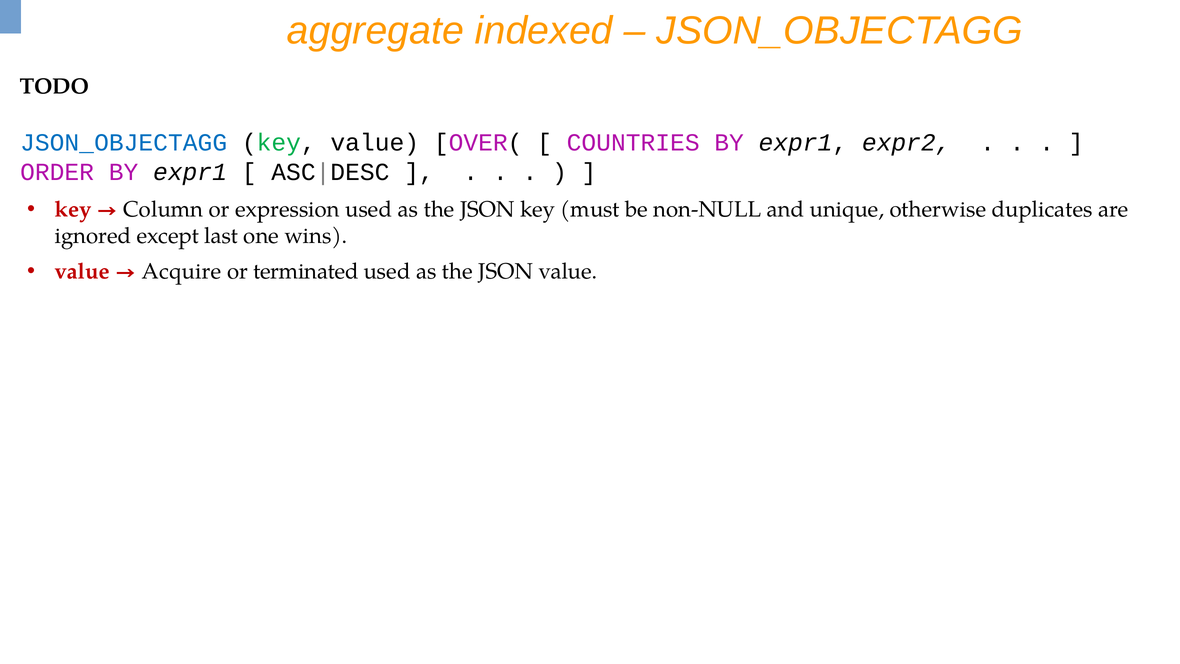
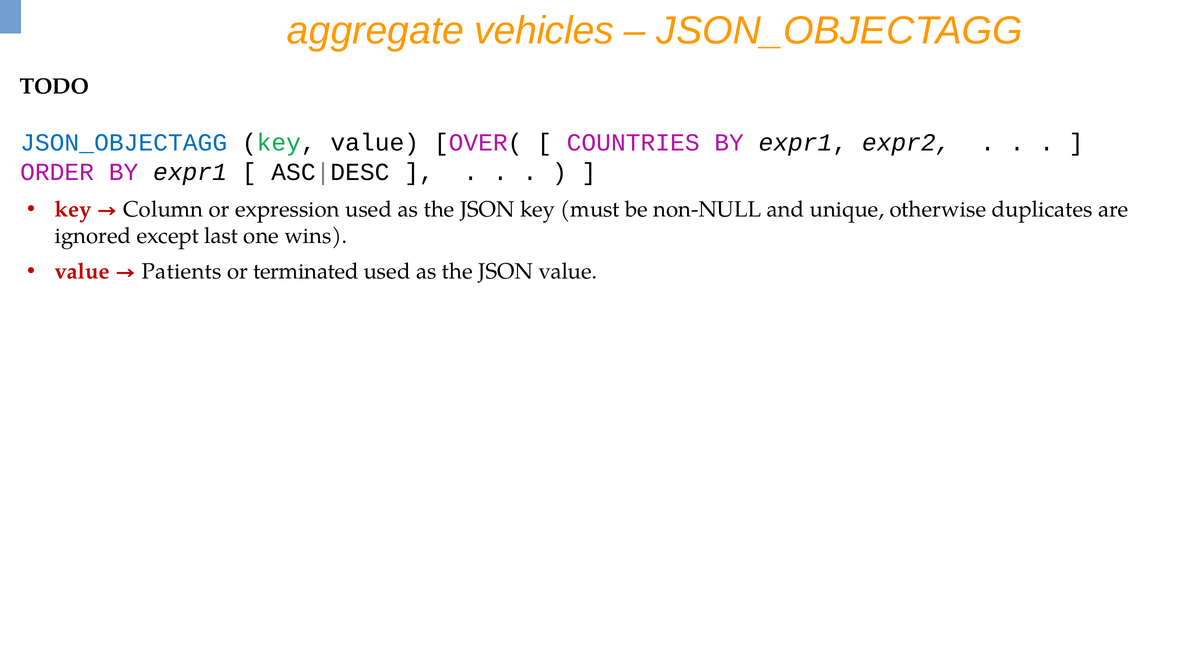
indexed: indexed -> vehicles (544, 31)
Acquire: Acquire -> Patients (182, 271)
